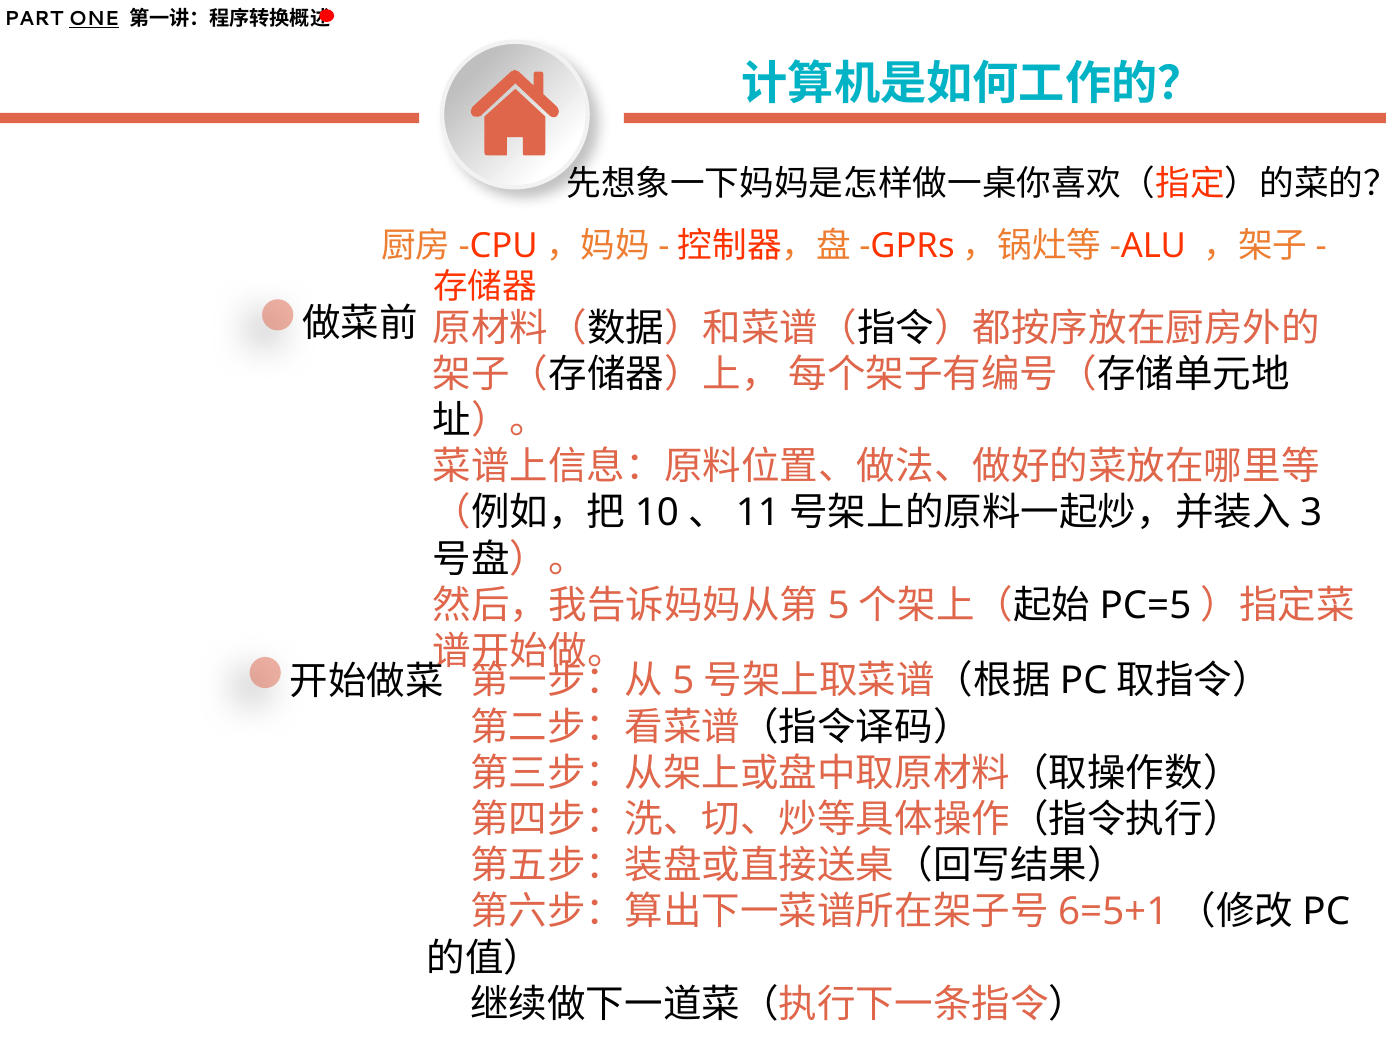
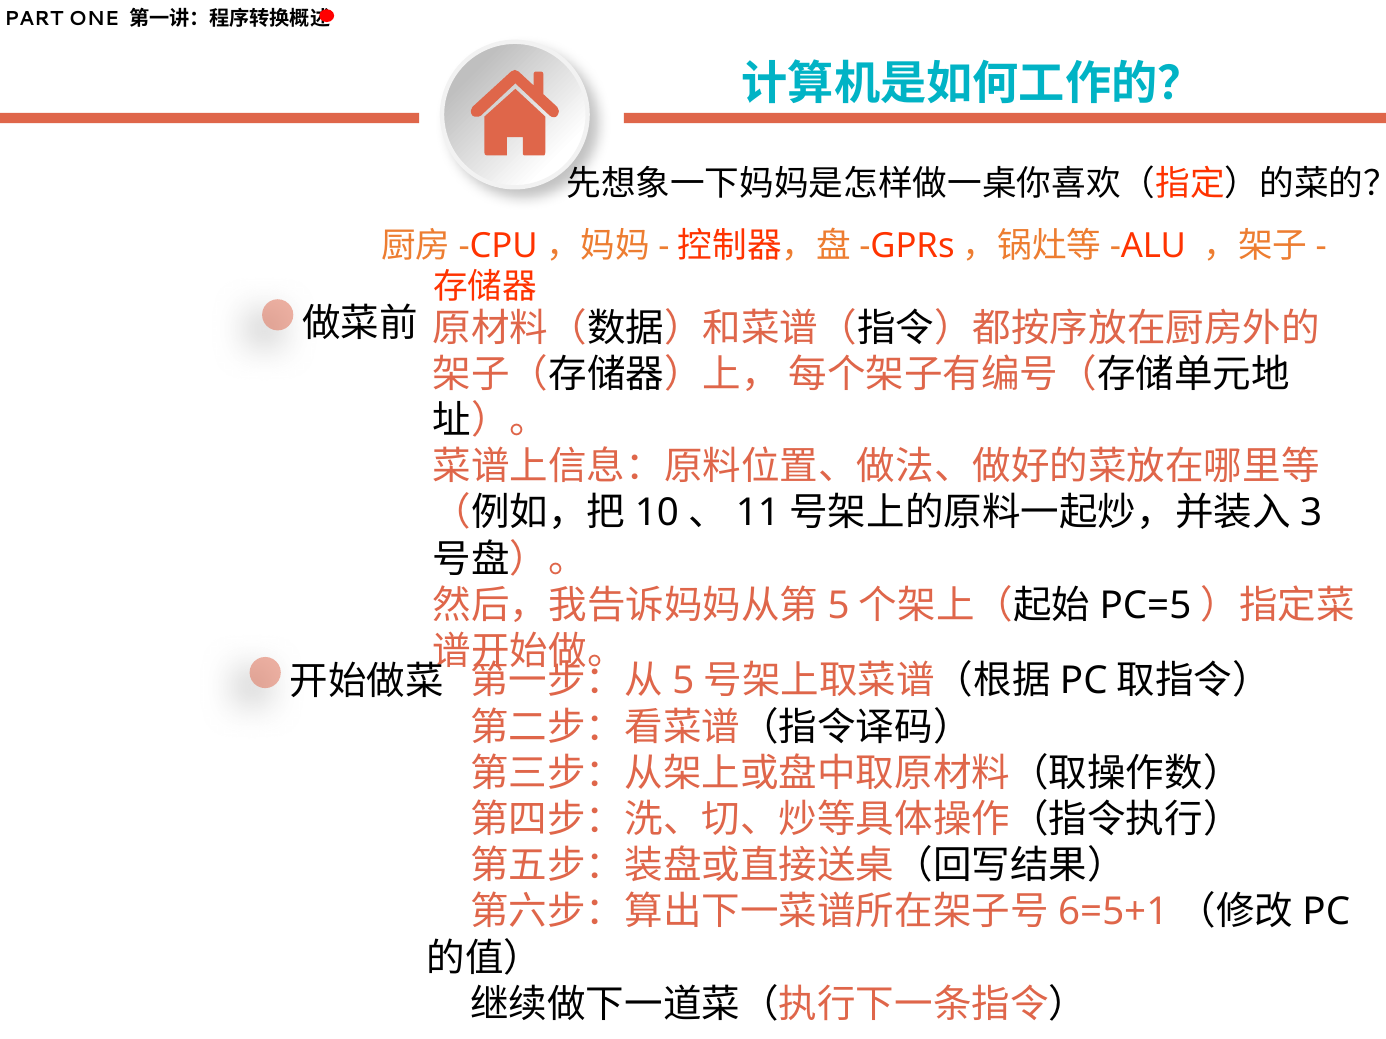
ONE underline: present -> none (94, 18)
